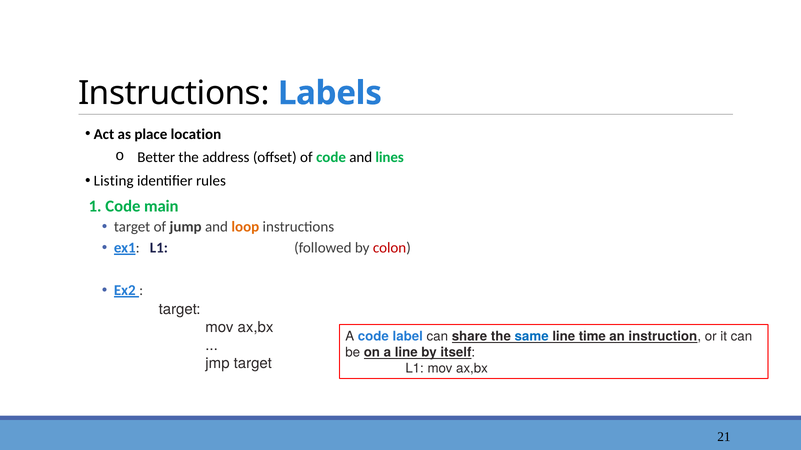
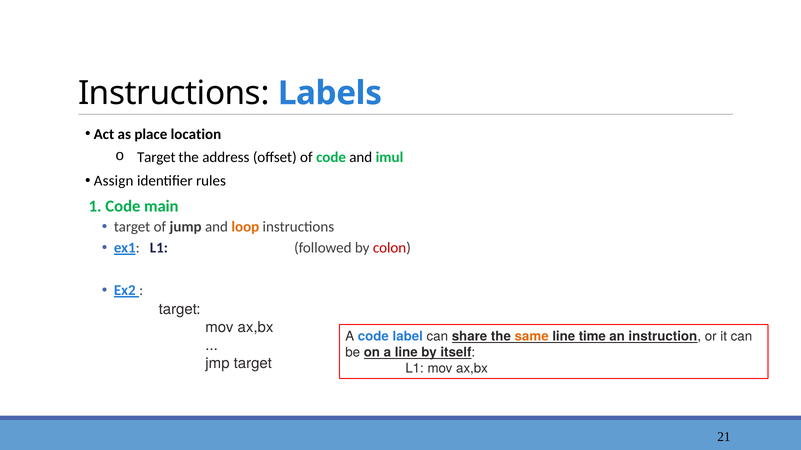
Better: Better -> Target (156, 158)
lines: lines -> imul (390, 158)
Listing: Listing -> Assign (114, 181)
same colour: blue -> orange (532, 337)
